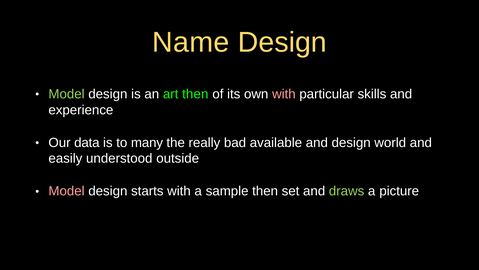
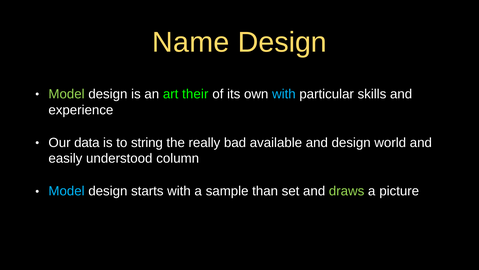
art then: then -> their (195, 94)
with colour: pink -> light blue (284, 94)
many: many -> string (147, 142)
outside: outside -> column (178, 158)
Model colour: pink -> light blue (67, 191)
sample then: then -> than (265, 191)
